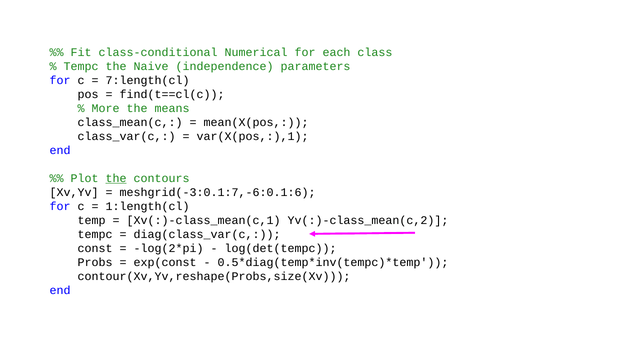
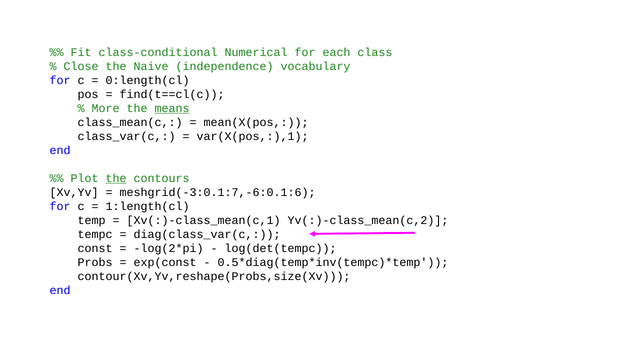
Tempc: Tempc -> Close (81, 66)
parameters: parameters -> vocabulary (316, 66)
7:length(cl: 7:length(cl -> 0:length(cl (148, 80)
means underline: none -> present (172, 108)
